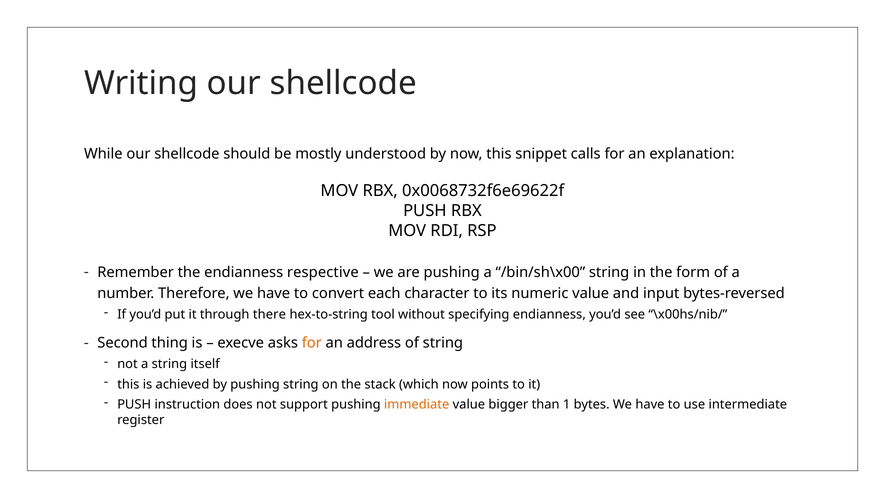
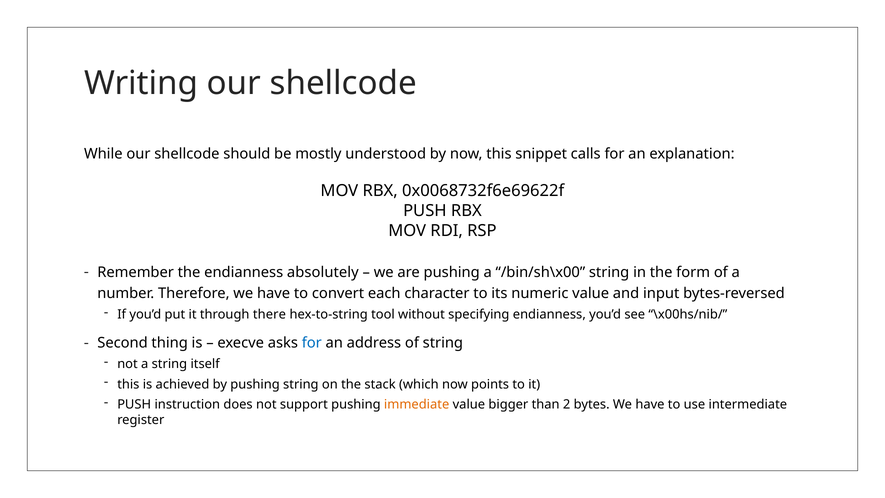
respective: respective -> absolutely (323, 272)
for colour: orange -> blue (312, 343)
1: 1 -> 2 (567, 404)
